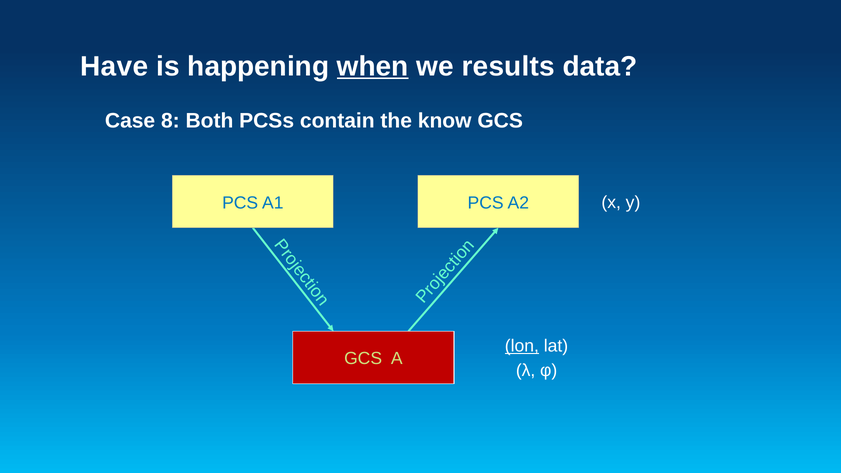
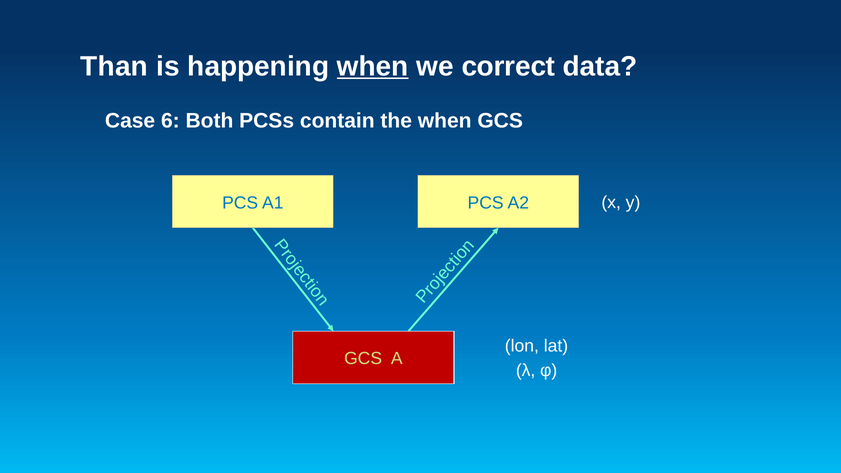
Have: Have -> Than (114, 66)
results: results -> correct (508, 66)
8: 8 -> 6 (170, 121)
the know: know -> when (445, 121)
lon underline: present -> none (522, 346)
